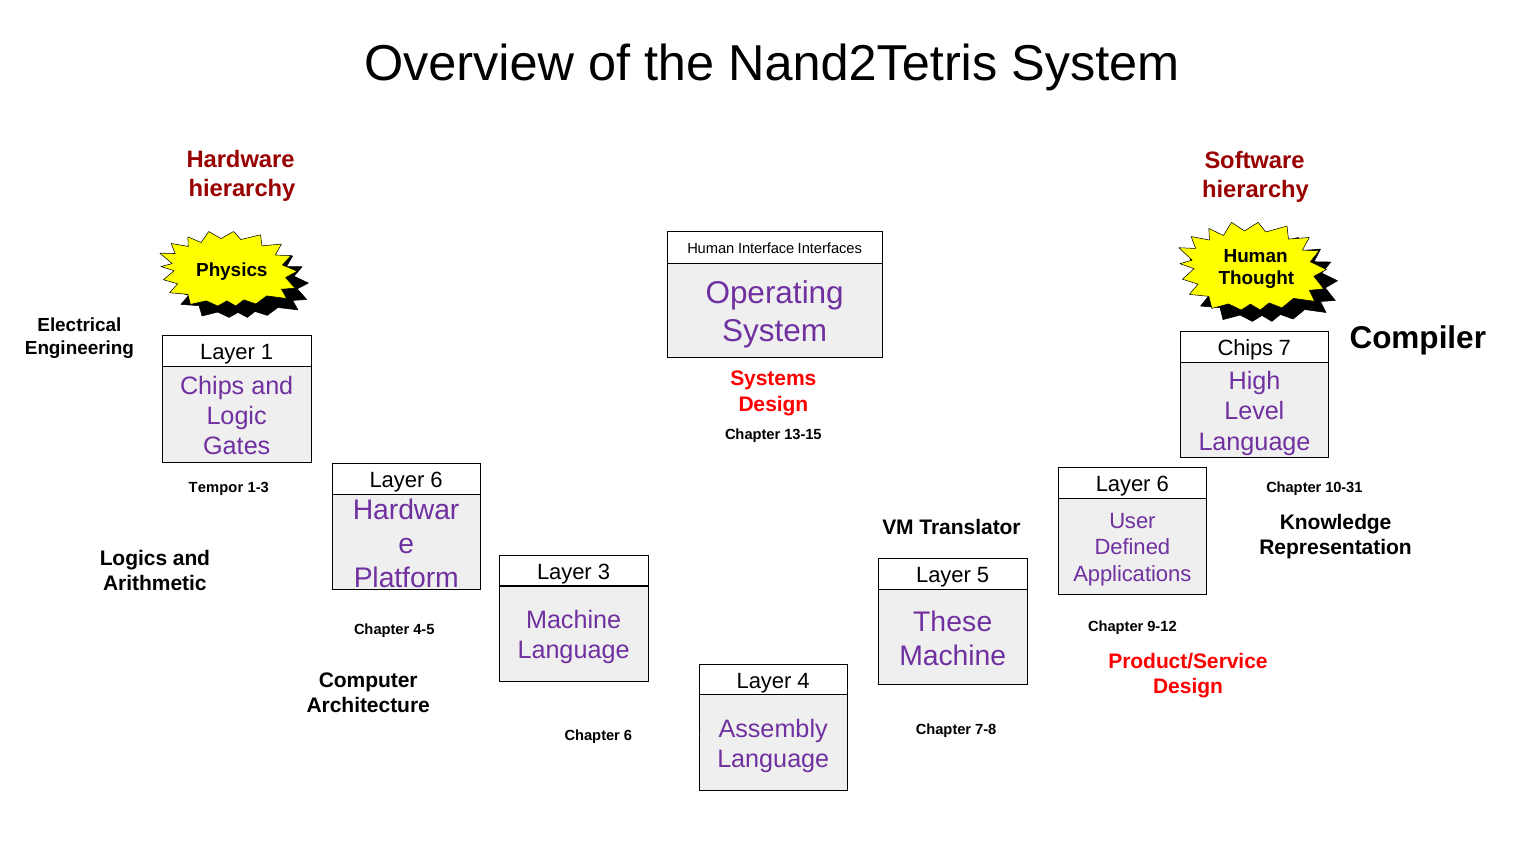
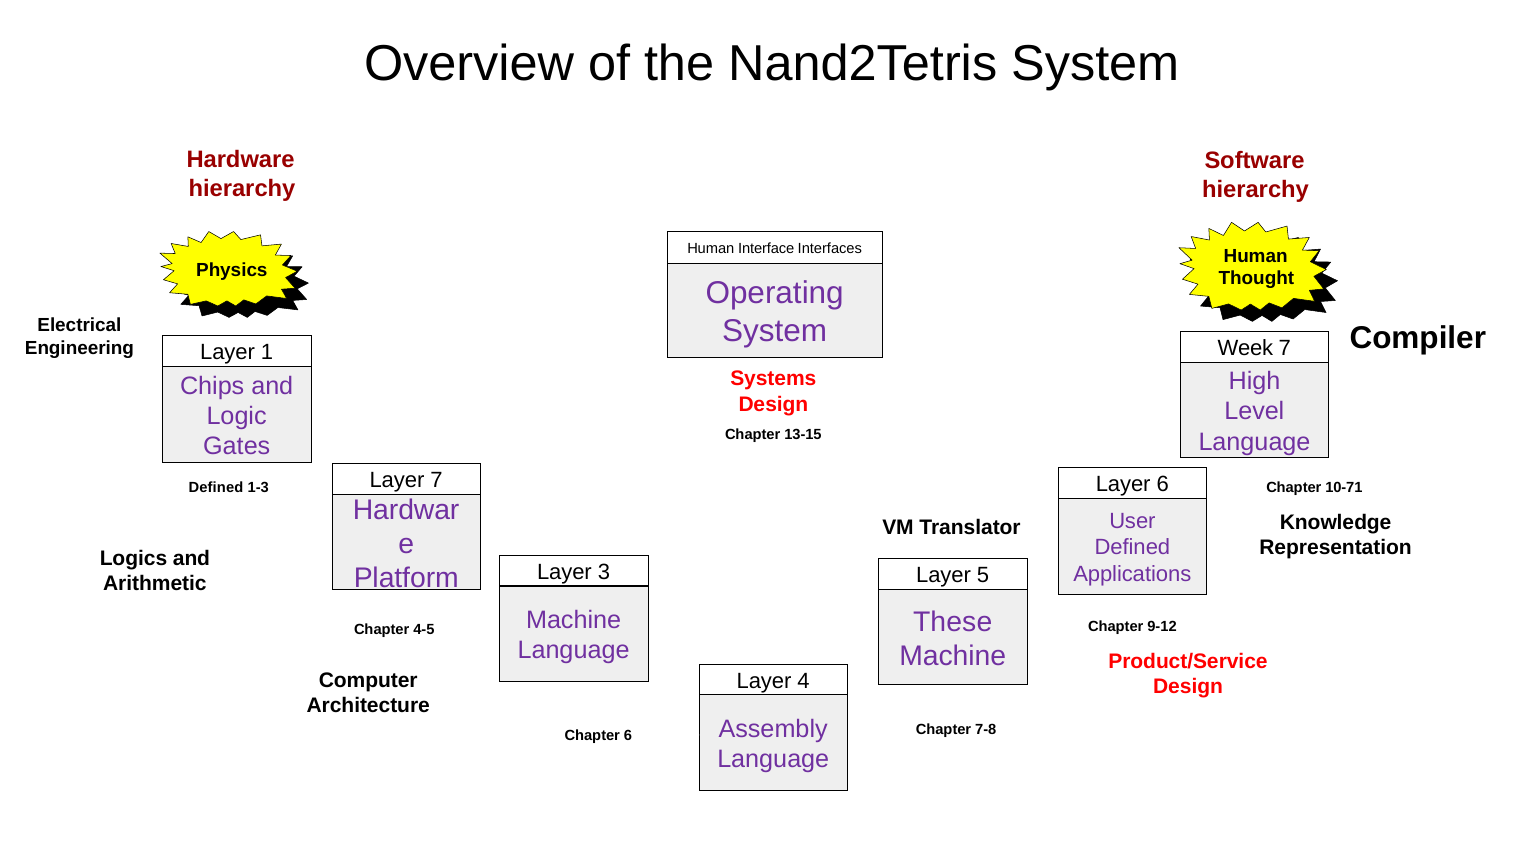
Chips: Chips -> Week (1245, 348)
6: 6 -> 7 (436, 480)
Tempor: Tempor -> Defined (216, 488)
10-31: 10-31 -> 10-71 (1344, 488)
